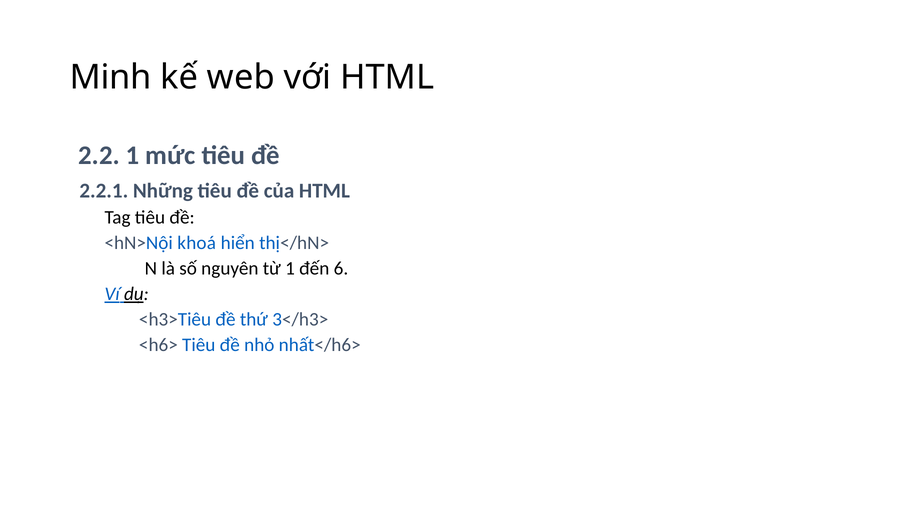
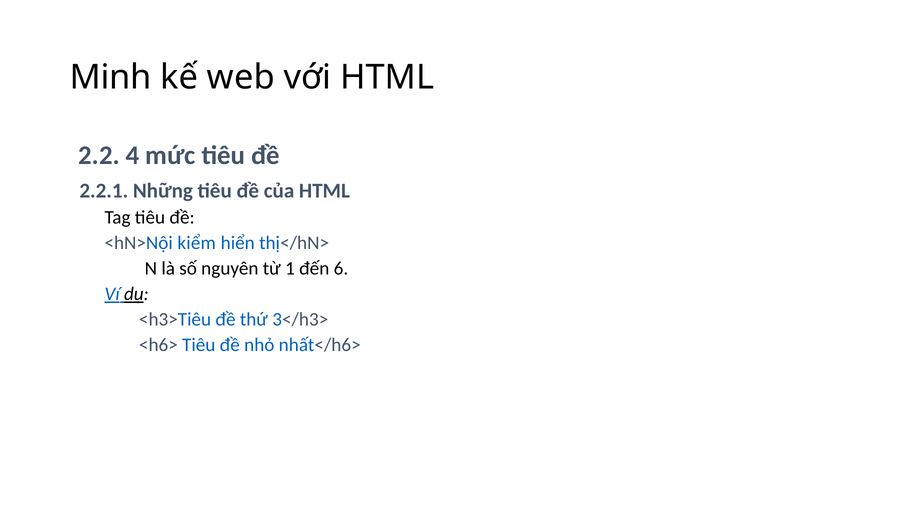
2.2 1: 1 -> 4 (133, 155)
khoá: khoá -> kiểm (197, 243)
